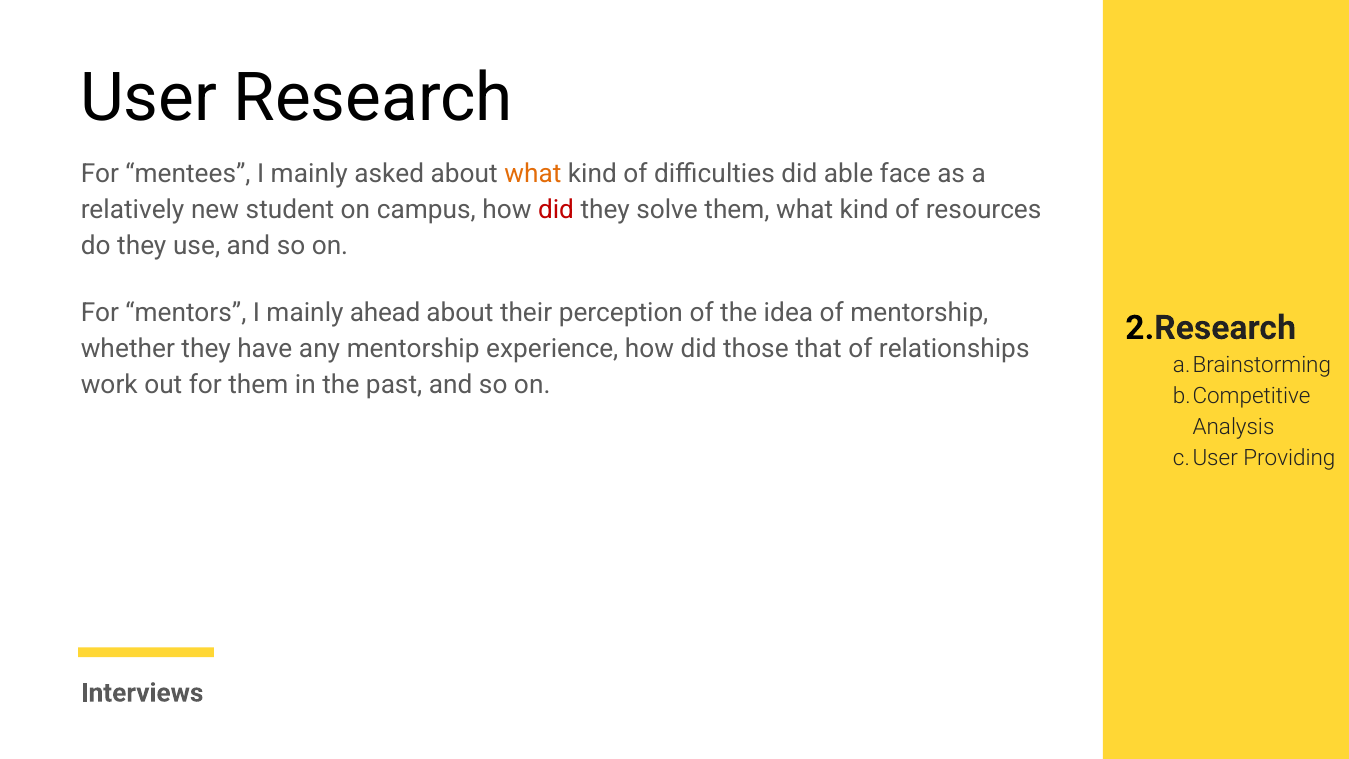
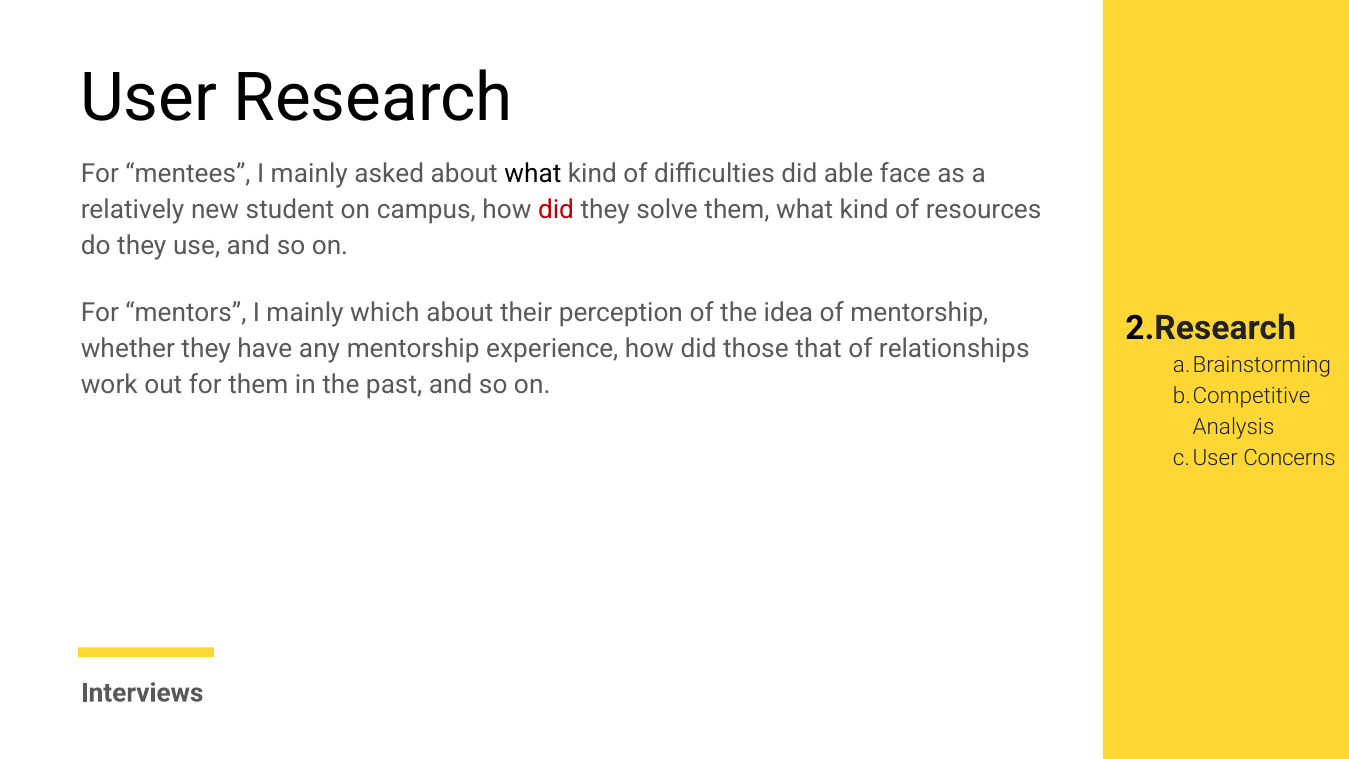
what colour: orange -> black (533, 174)
ahead: ahead -> which (385, 312)
Providing: Providing -> Concerns (1289, 458)
